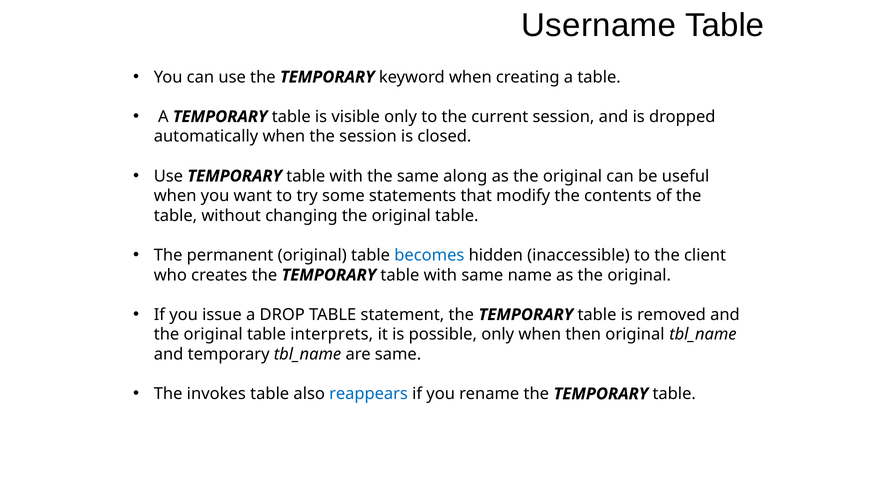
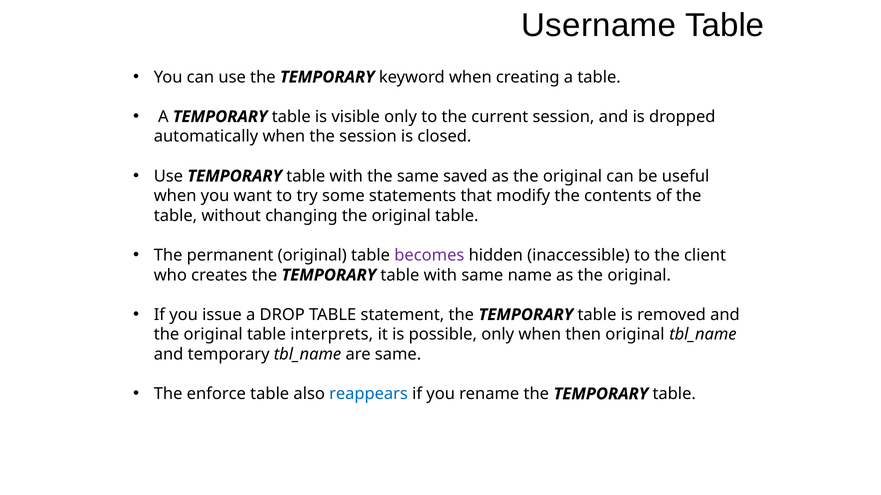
along: along -> saved (465, 176)
becomes colour: blue -> purple (429, 256)
invokes: invokes -> enforce (216, 394)
